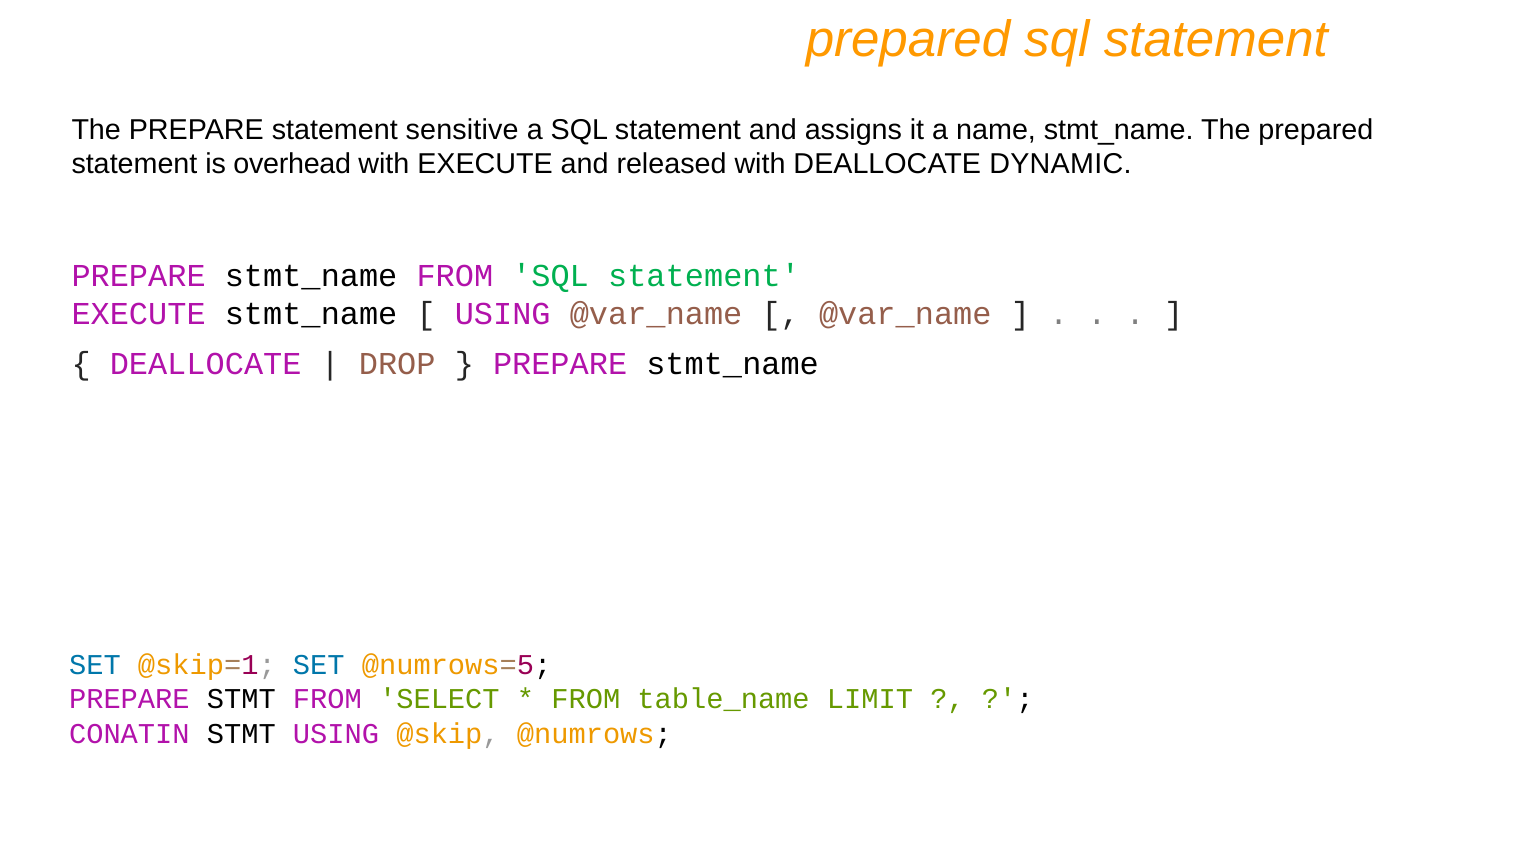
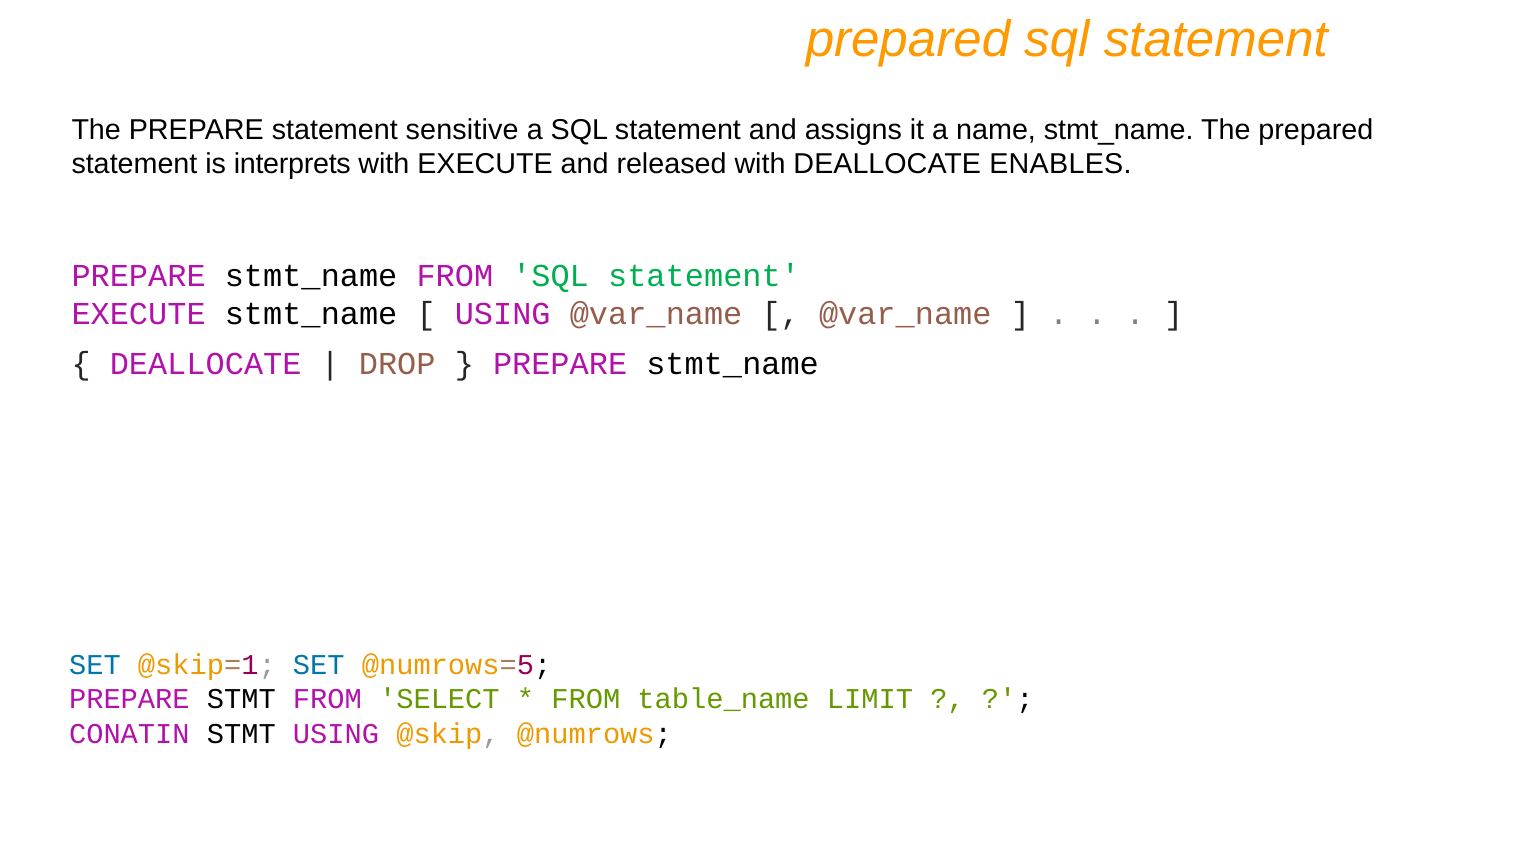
overhead: overhead -> interprets (292, 165)
DYNAMIC: DYNAMIC -> ENABLES (1060, 165)
